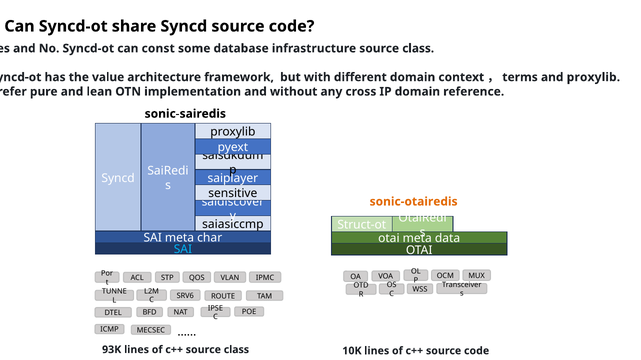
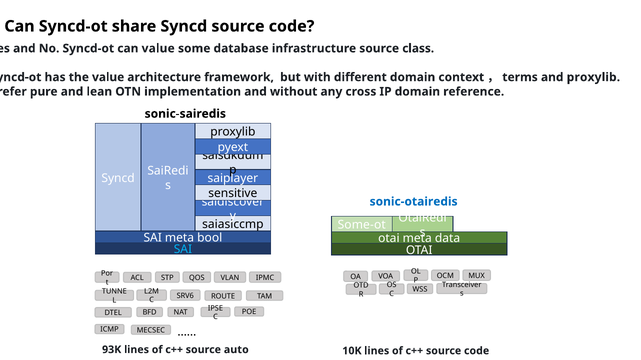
can const: const -> value (158, 48)
sonic-otairedis colour: orange -> blue (414, 202)
Struct-ot: Struct-ot -> Some-ot (362, 225)
char: char -> bool (210, 238)
c++ source class: class -> auto (236, 350)
